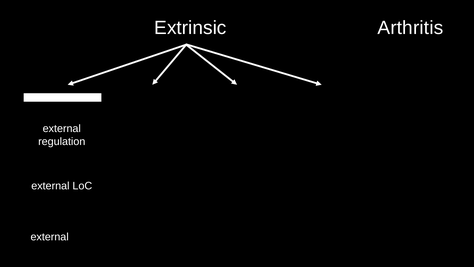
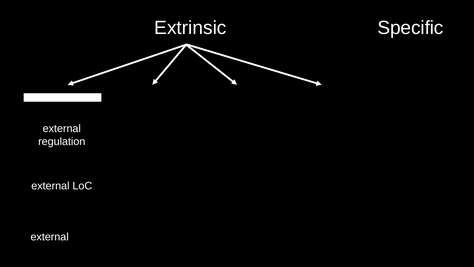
Arthritis: Arthritis -> Specific (411, 28)
